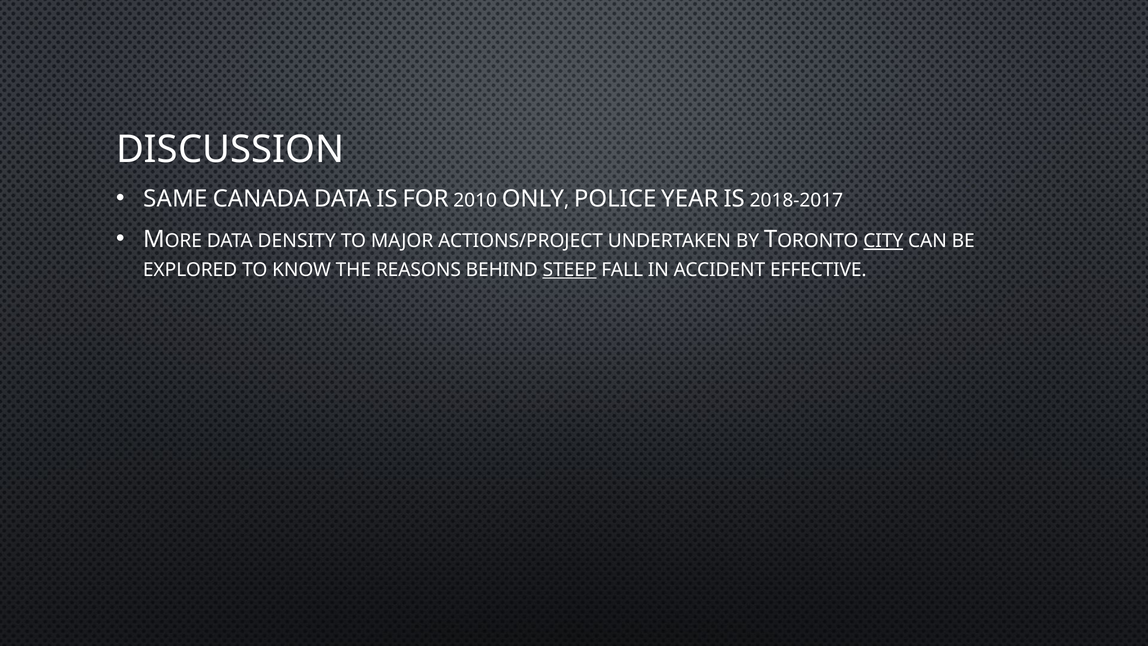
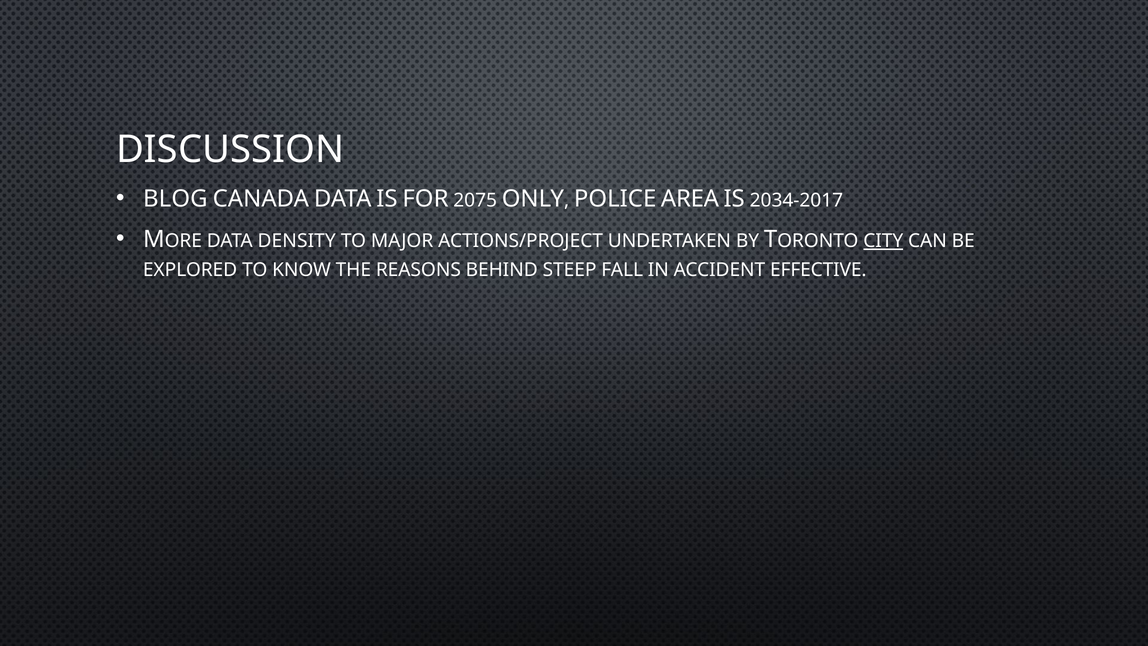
SAME: SAME -> BLOG (175, 199)
2010: 2010 -> 2075 (475, 200)
YEAR: YEAR -> AREA (690, 199)
2018-2017: 2018-2017 -> 2034-2017 (796, 200)
STEEP underline: present -> none (570, 270)
